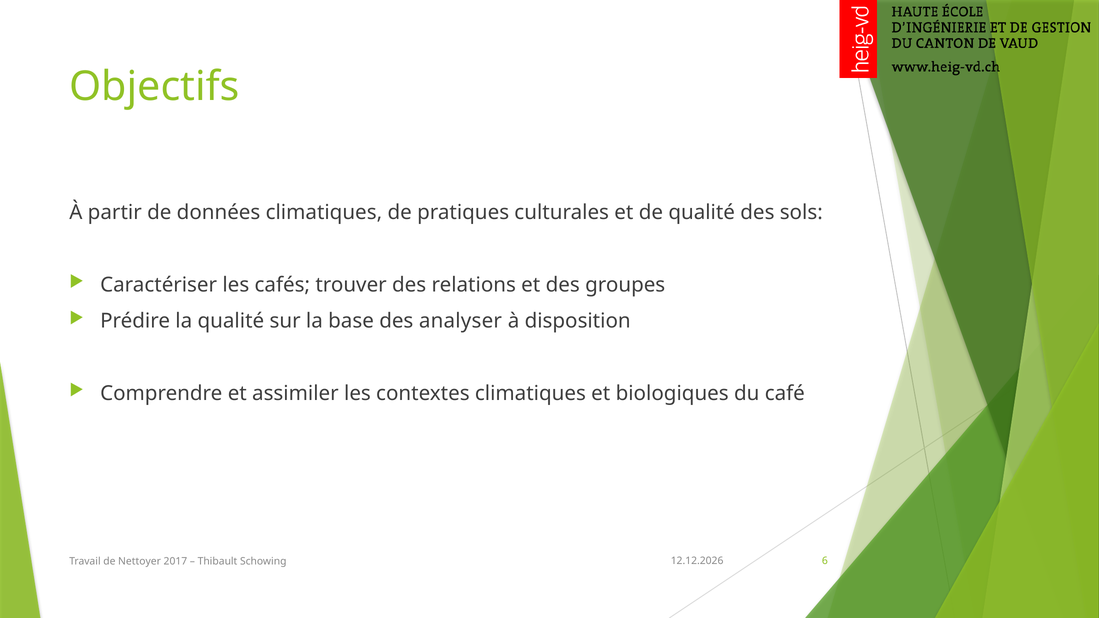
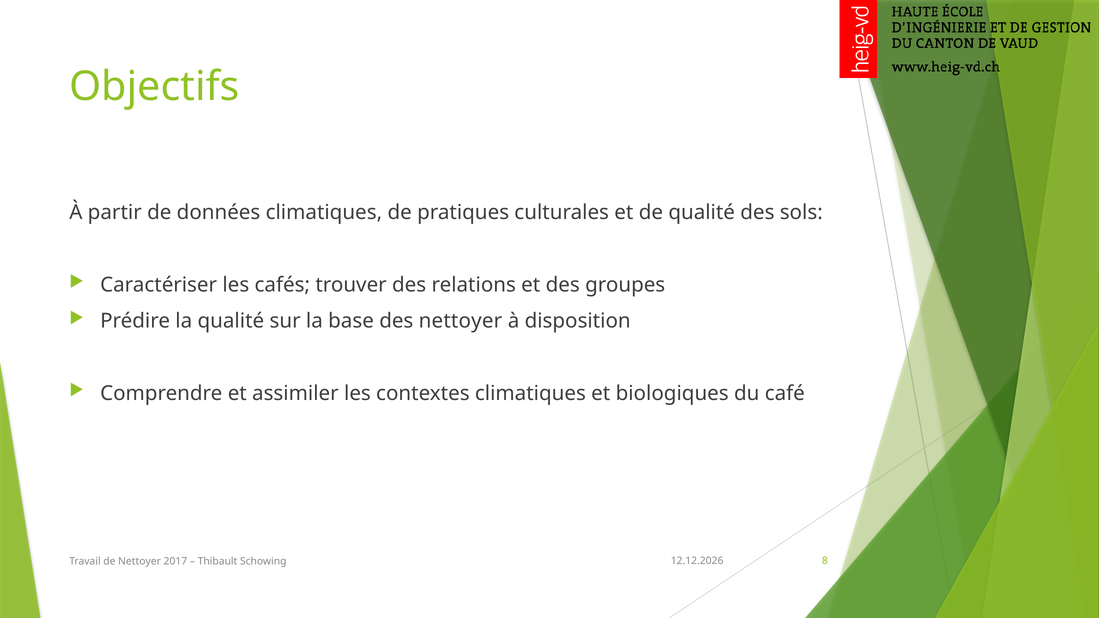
des analyser: analyser -> nettoyer (460, 321)
6: 6 -> 8 (825, 561)
